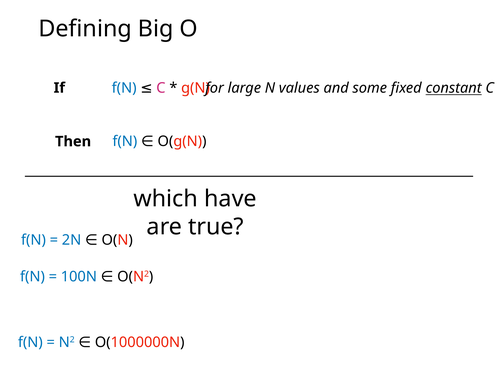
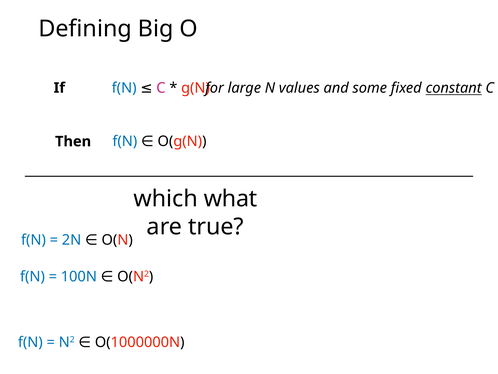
have: have -> what (231, 199)
